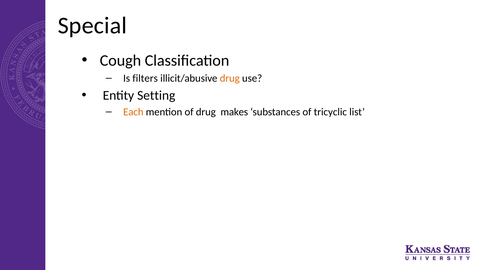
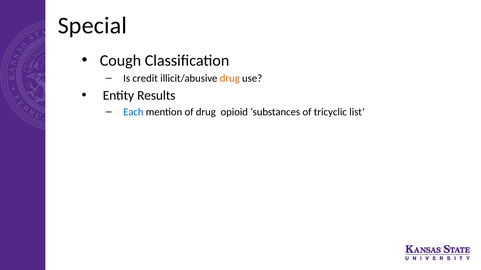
filters: filters -> credit (145, 78)
Setting: Setting -> Results (156, 96)
Each colour: orange -> blue (133, 112)
makes: makes -> opioid (234, 112)
